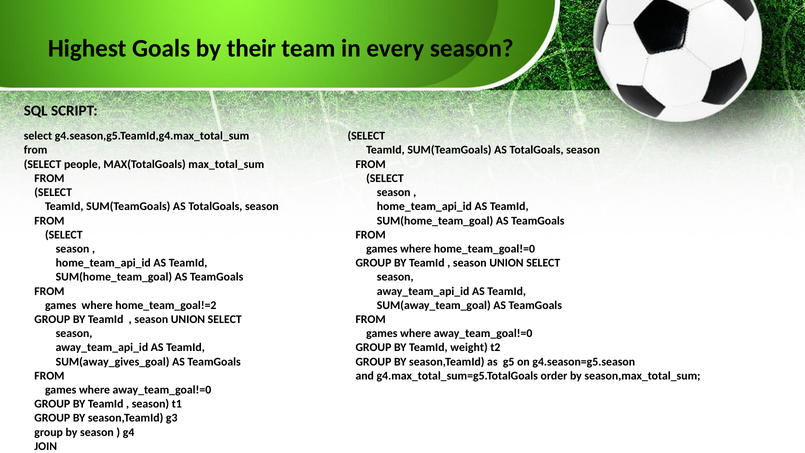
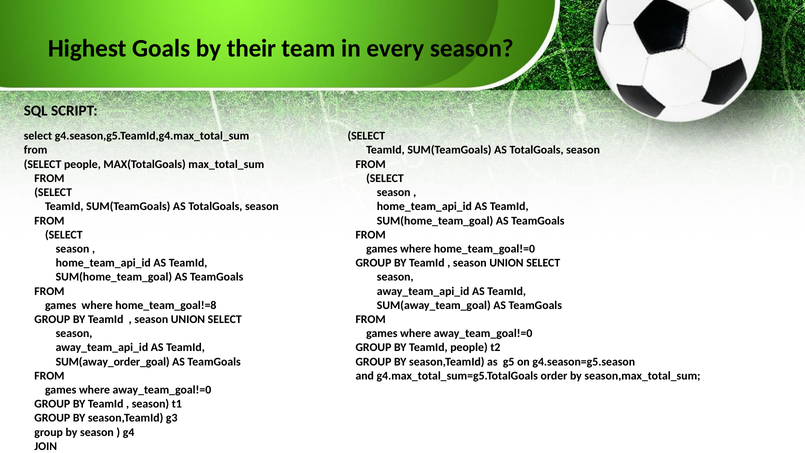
home_team_goal!=2: home_team_goal!=2 -> home_team_goal!=8 (166, 305)
TeamId weight: weight -> people (469, 347)
SUM(away_gives_goal: SUM(away_gives_goal -> SUM(away_order_goal (113, 361)
